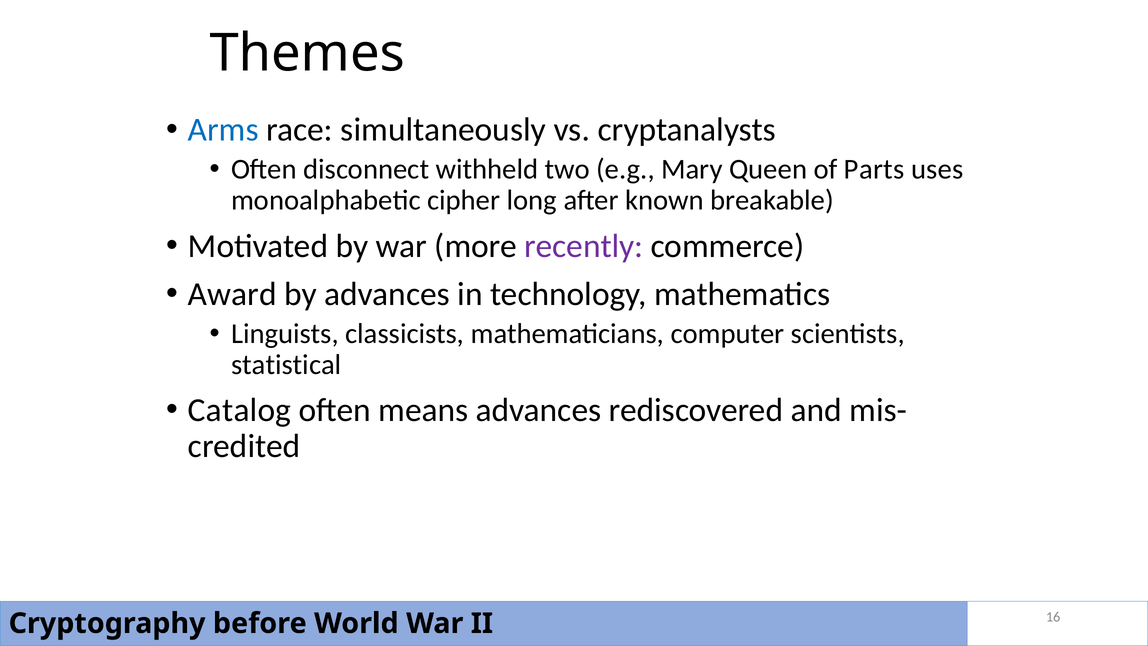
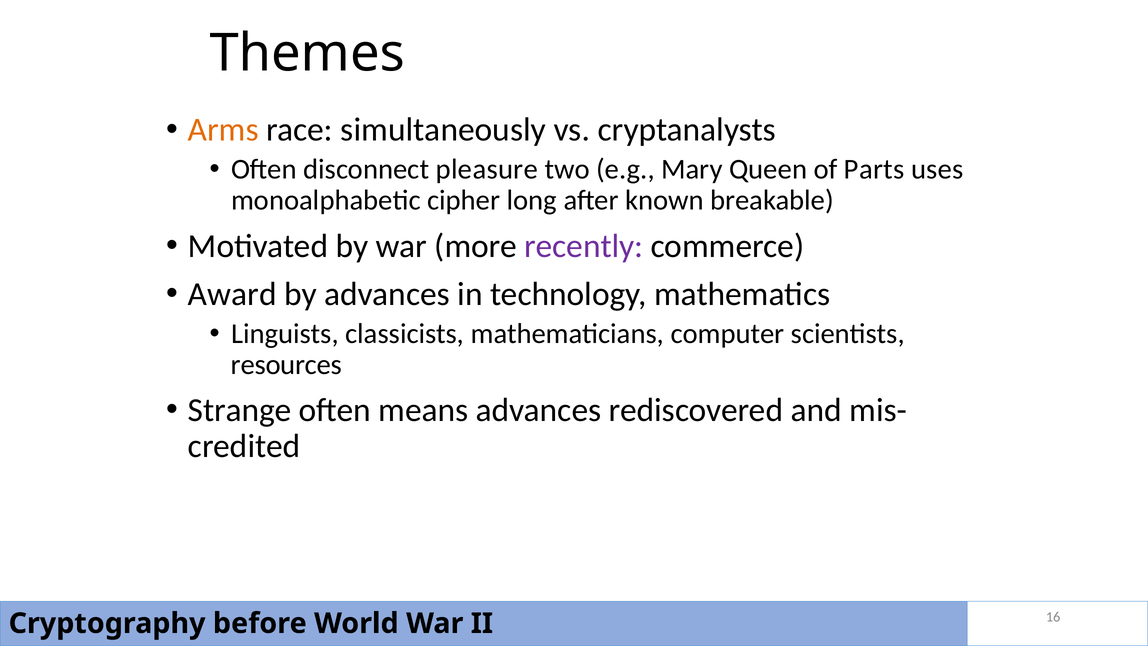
Arms colour: blue -> orange (223, 130)
withheld: withheld -> pleasure (487, 169)
statistical: statistical -> resources (286, 365)
Catalog: Catalog -> Strange (240, 410)
